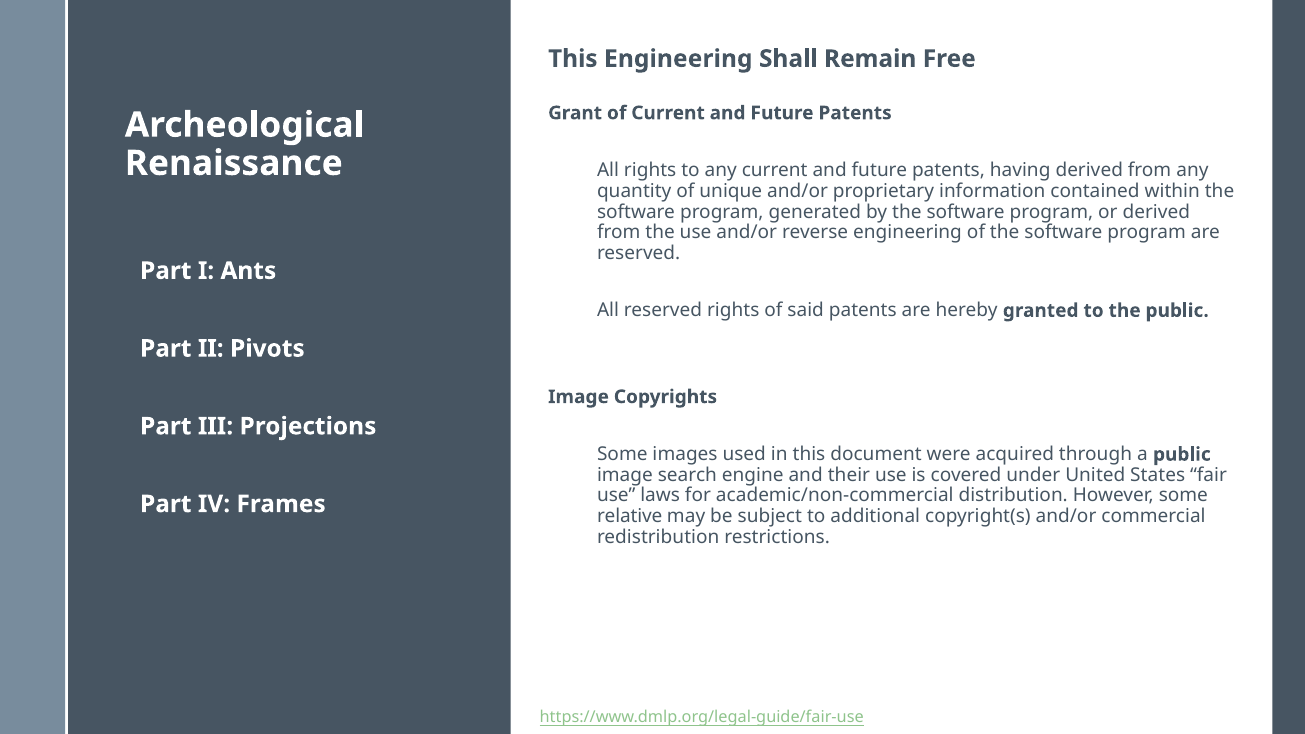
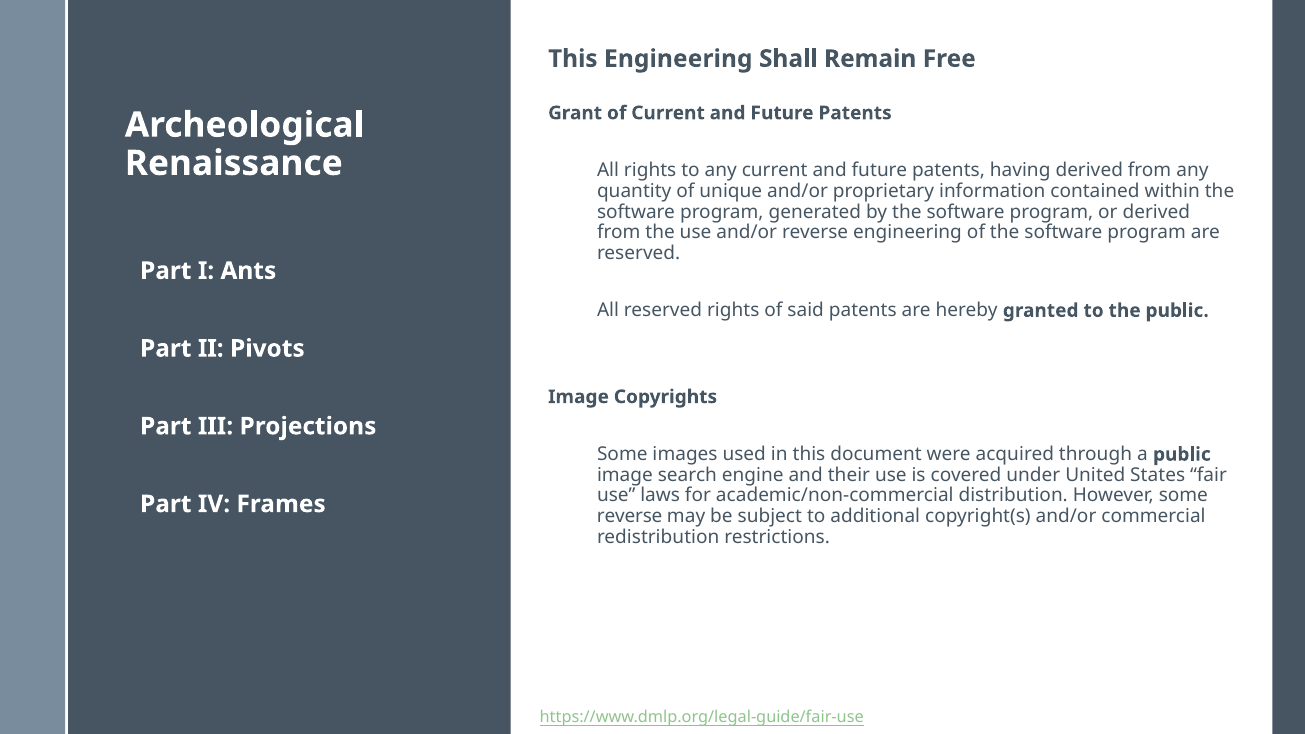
relative: relative -> reverse (630, 516)
